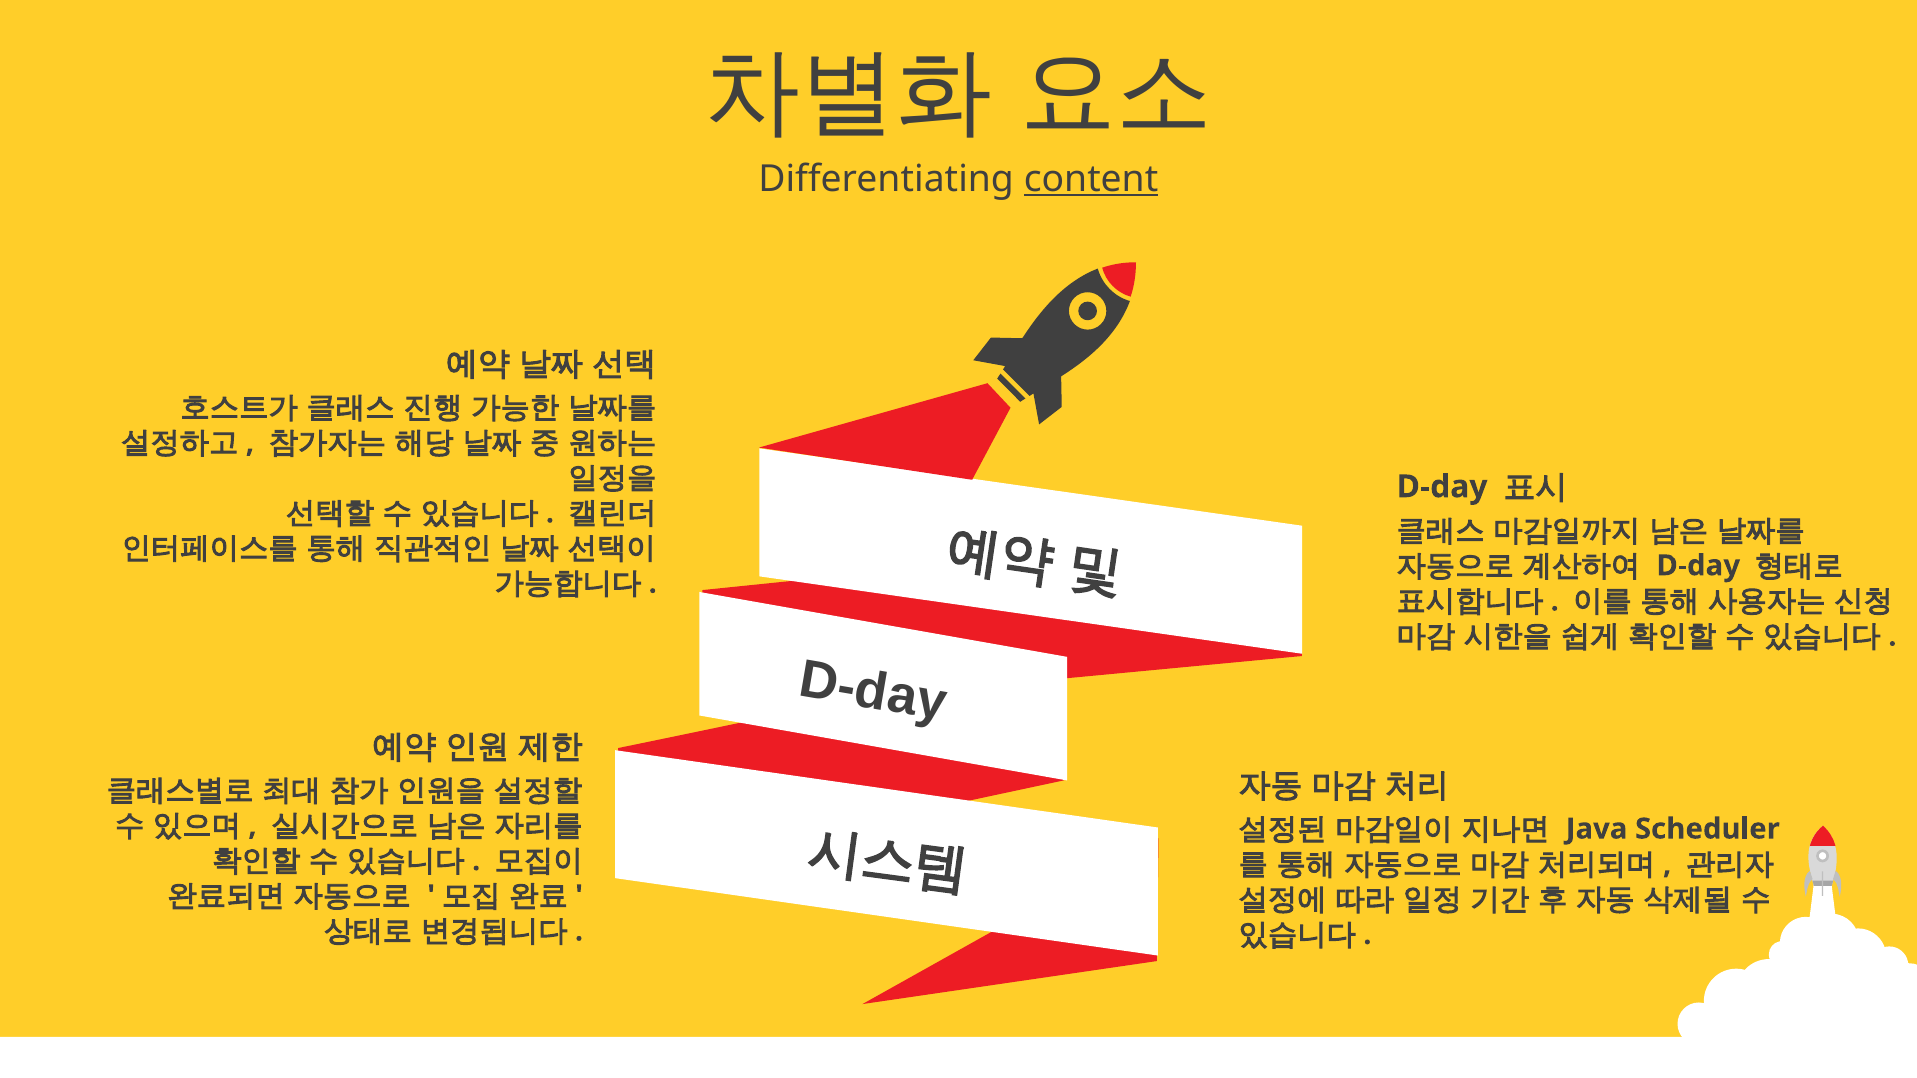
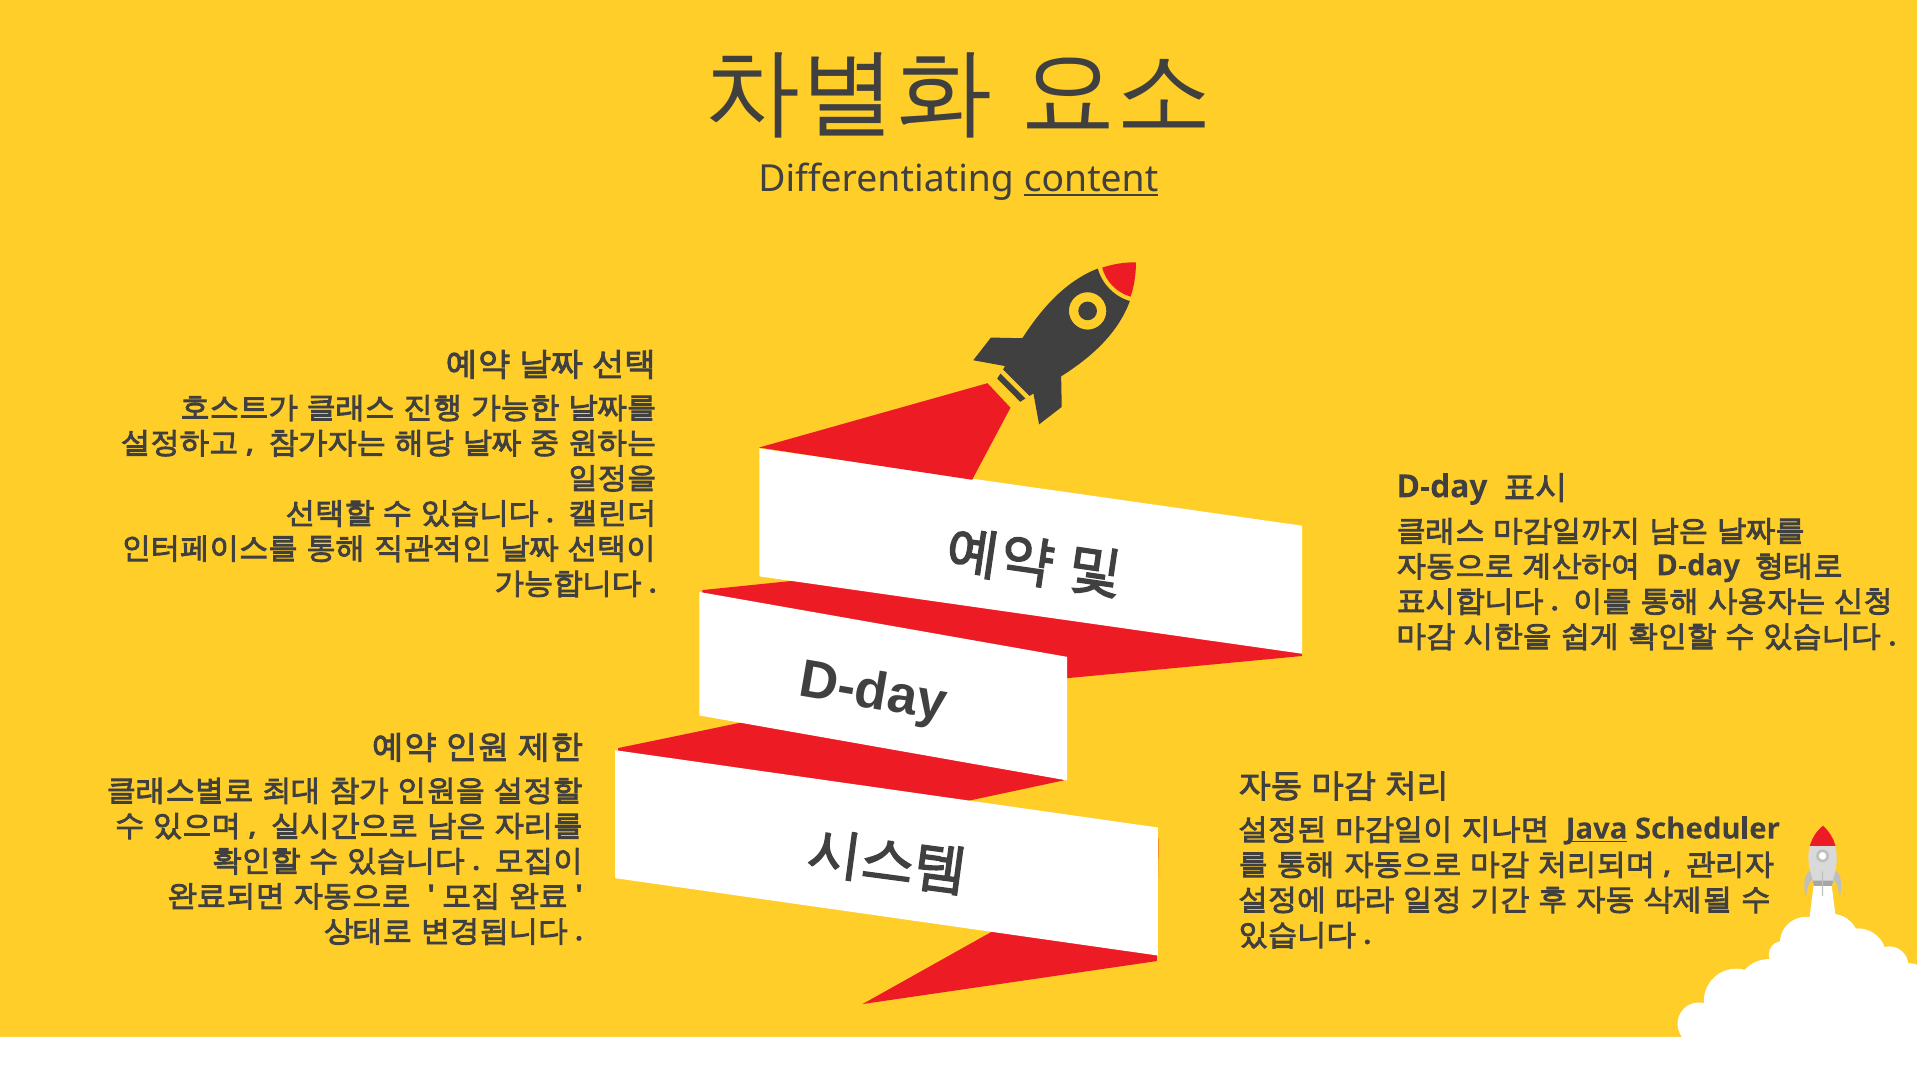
Java underline: none -> present (1597, 829)
